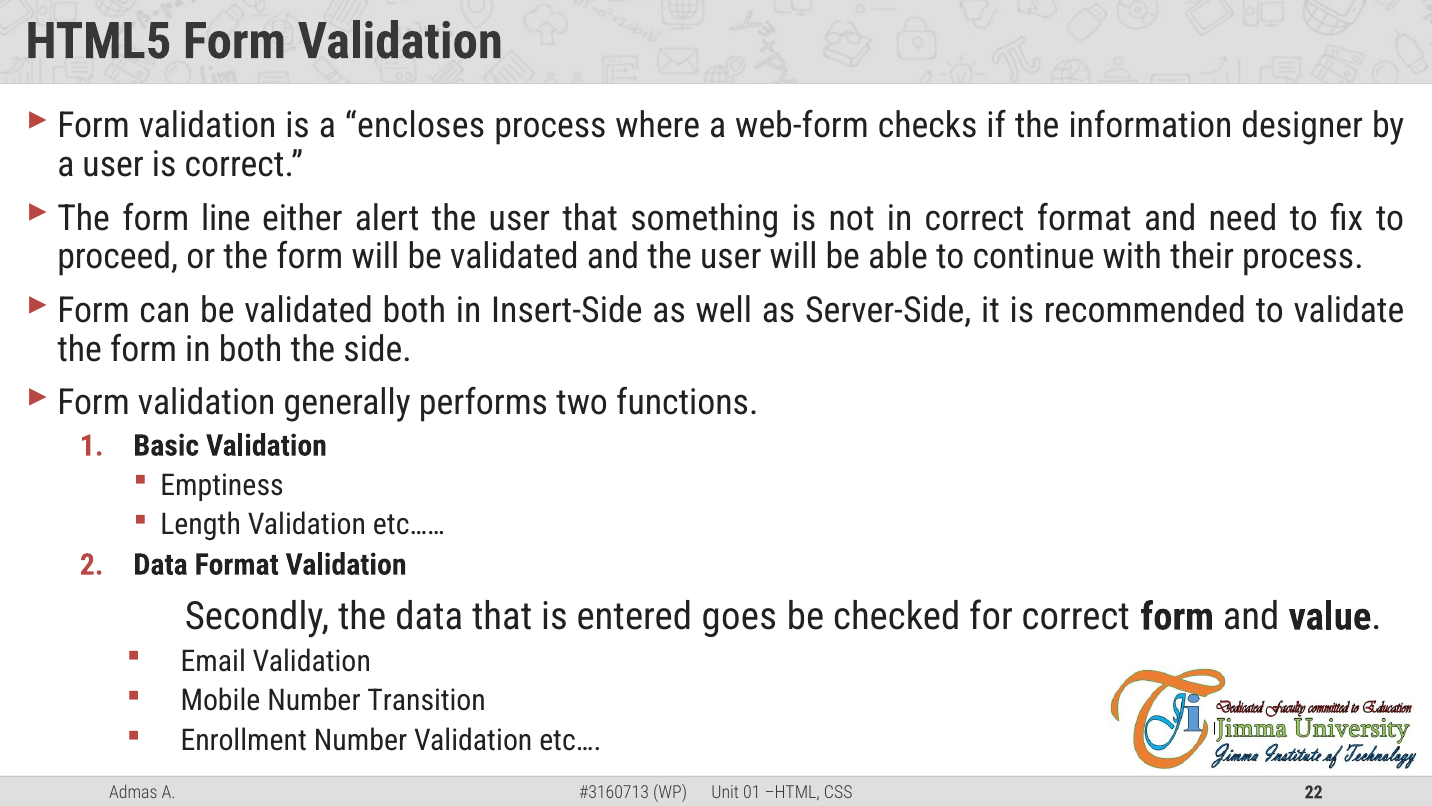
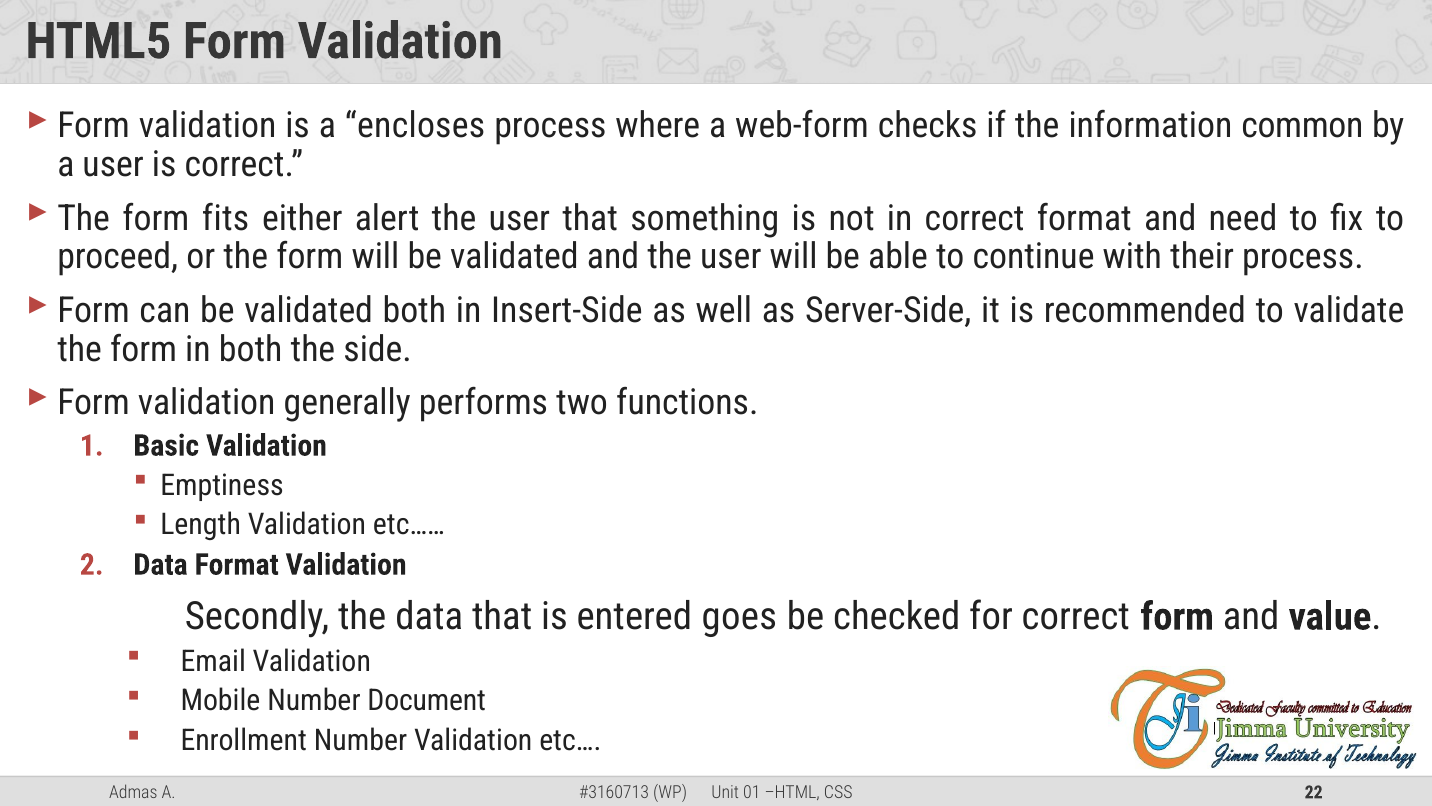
designer: designer -> common (1302, 126)
line: line -> fits (226, 218)
Transition: Transition -> Document (427, 701)
